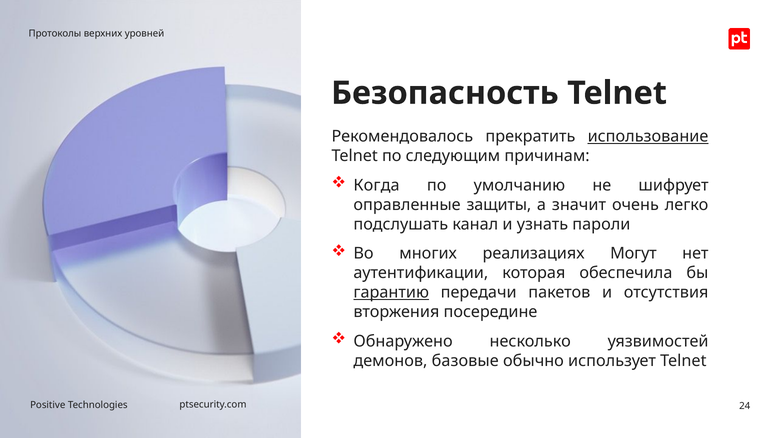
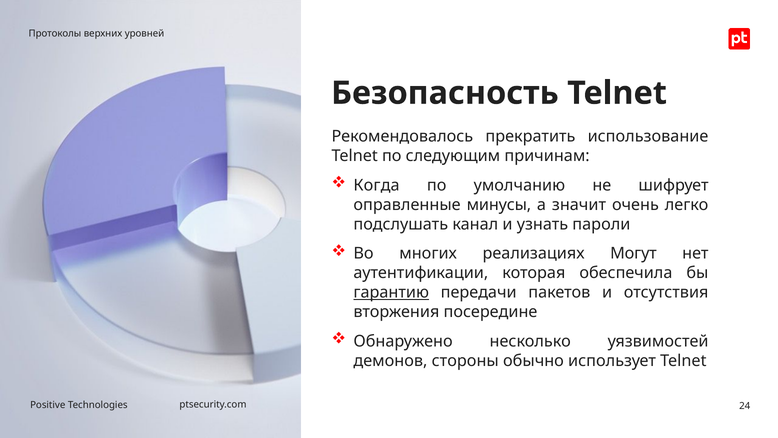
использование underline: present -> none (648, 136)
защиты: защиты -> минусы (499, 205)
базовые: базовые -> стороны (465, 360)
